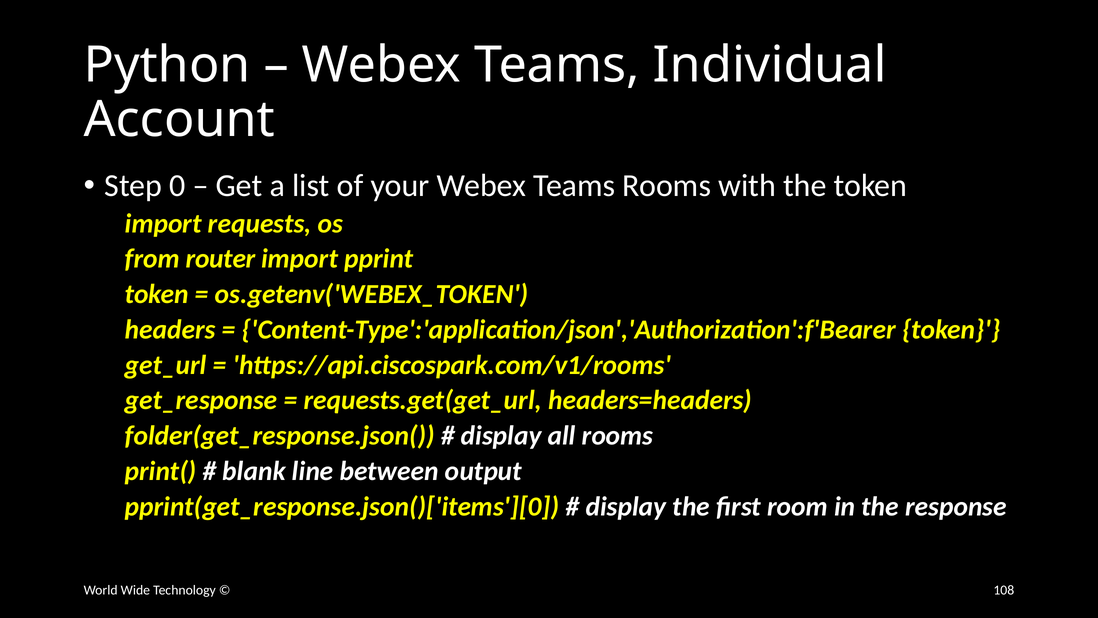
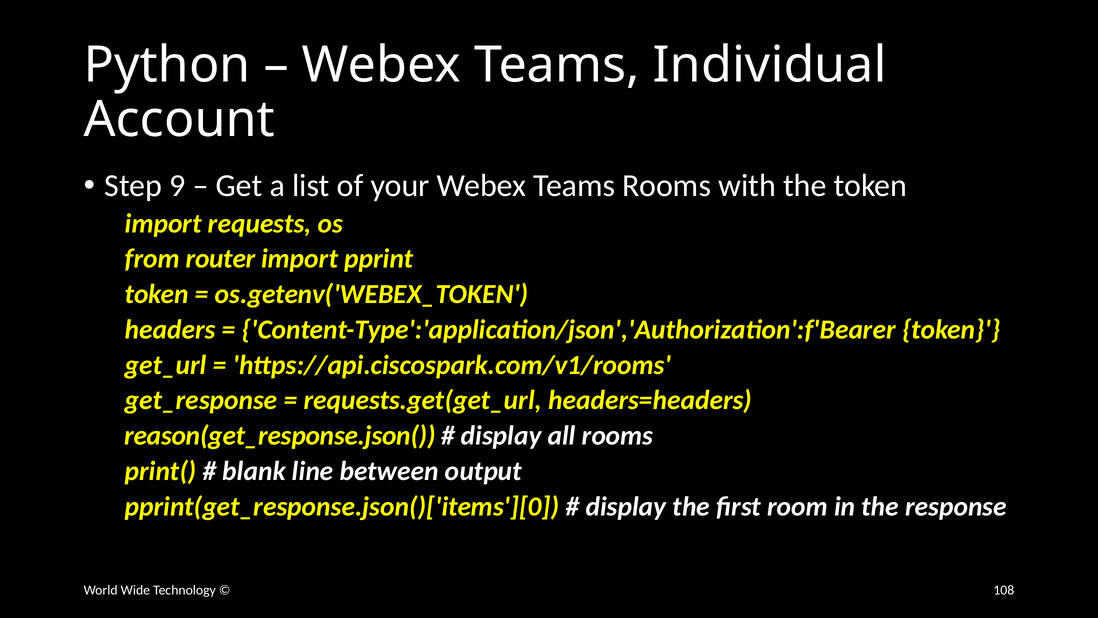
0: 0 -> 9 (177, 186)
folder(get_response.json(: folder(get_response.json( -> reason(get_response.json( (280, 435)
